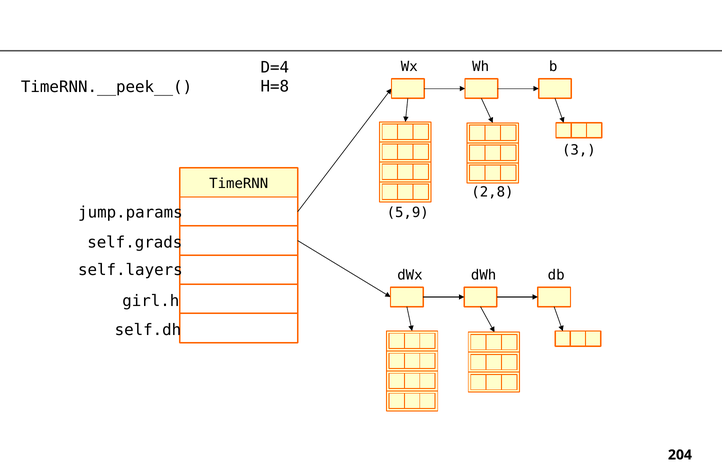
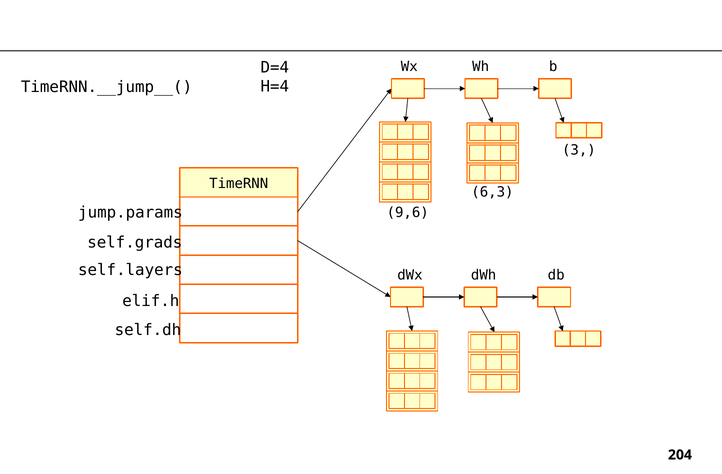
H=8: H=8 -> H=4 (275, 87)
TimeRNN.__peek__(: TimeRNN.__peek__( -> TimeRNN.__jump__( (107, 87)
2,8: 2,8 -> 6,3 (492, 192)
5,9: 5,9 -> 9,6 (408, 213)
girl.h: girl.h -> elif.h (151, 301)
